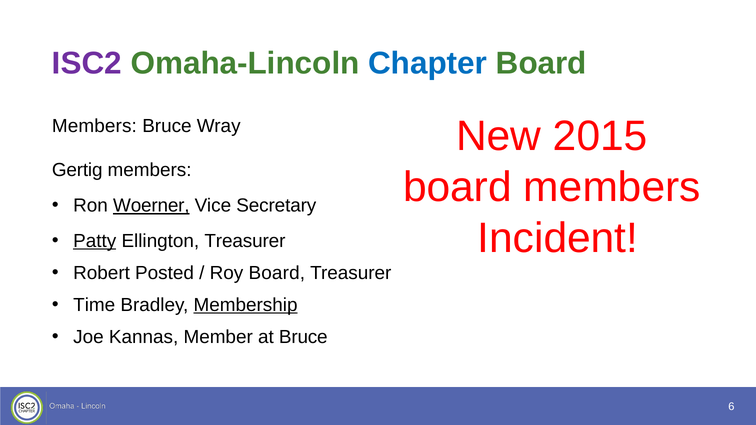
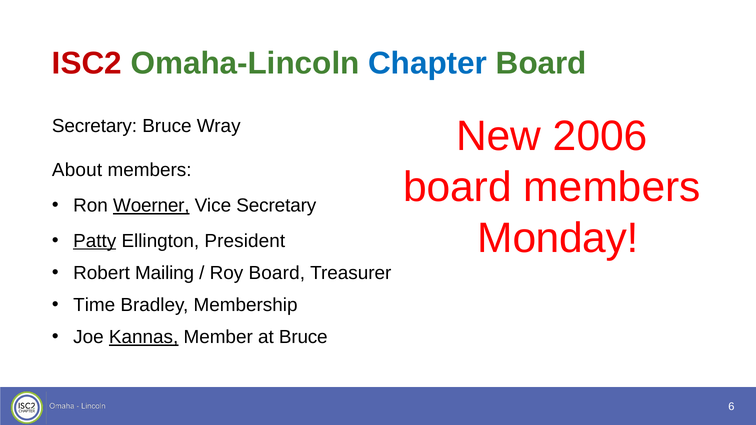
ISC2 colour: purple -> red (87, 64)
2015: 2015 -> 2006 (600, 136)
Members: Members -> Secretary (95, 126)
Gertig: Gertig -> About (77, 170)
Incident: Incident -> Monday (558, 238)
Ellington Treasurer: Treasurer -> President (245, 241)
Posted: Posted -> Mailing (165, 273)
Membership underline: present -> none (246, 305)
Kannas underline: none -> present (144, 337)
